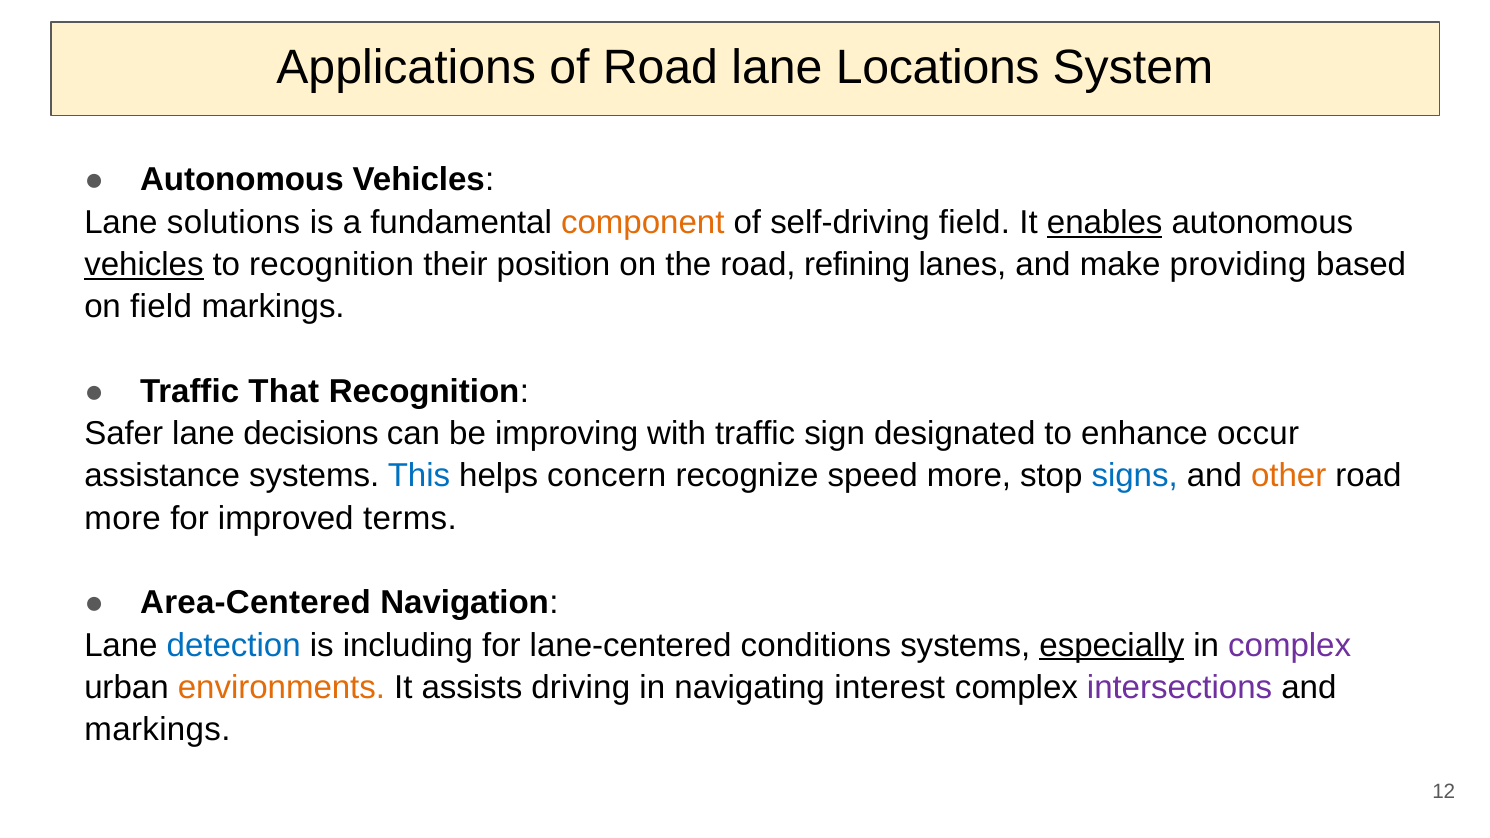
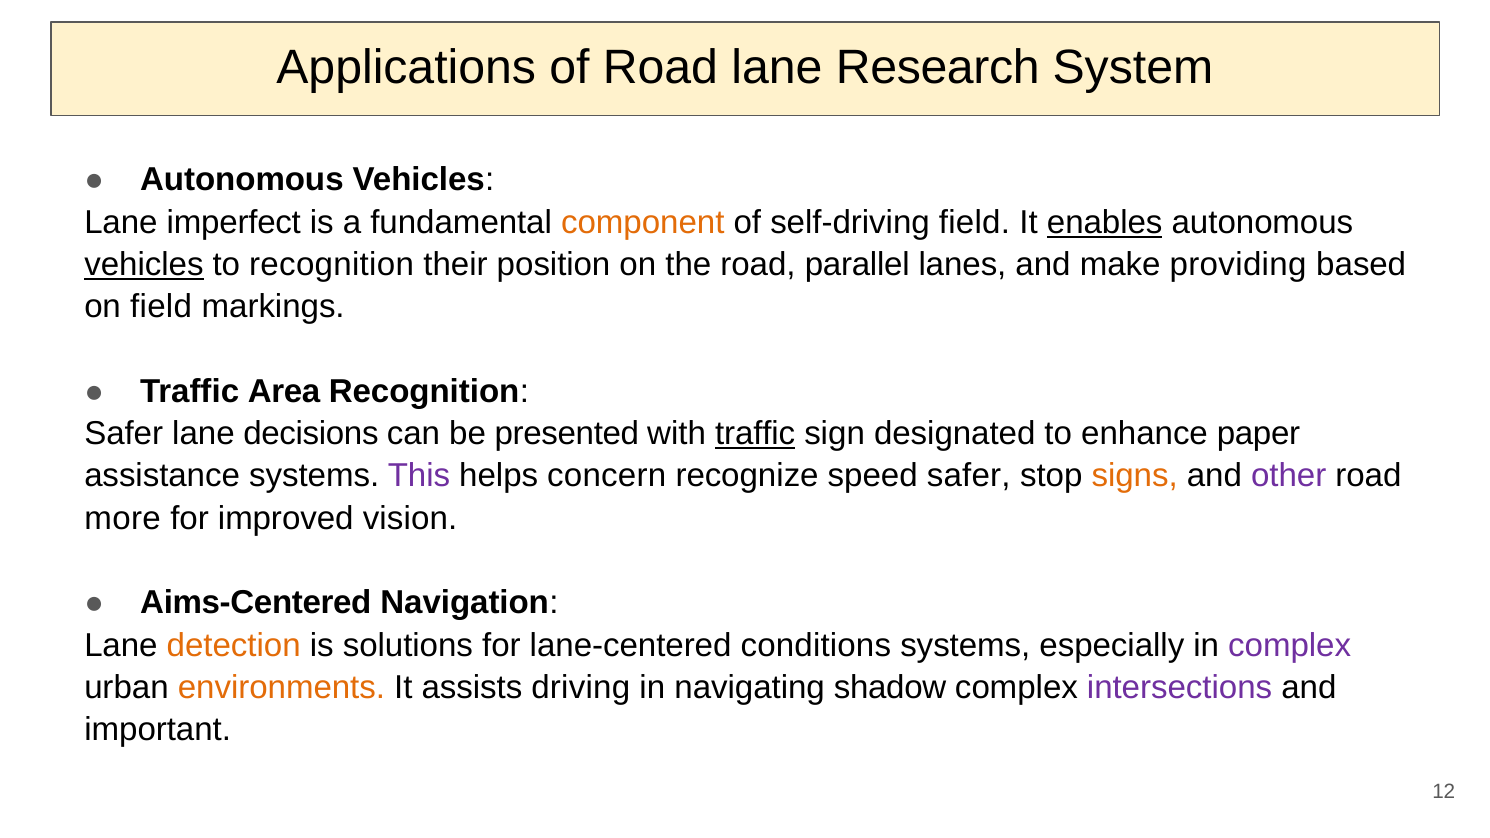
Locations: Locations -> Research (938, 68)
solutions: solutions -> imperfect (234, 222)
refining: refining -> parallel (857, 265)
That: That -> Area (284, 392)
improving: improving -> presented (567, 434)
traffic underline: none -> present (755, 434)
occur: occur -> paper (1258, 434)
This colour: blue -> purple (419, 476)
speed more: more -> safer (969, 476)
signs colour: blue -> orange (1135, 476)
other colour: orange -> purple (1289, 476)
terms: terms -> vision (410, 518)
Area-Centered: Area-Centered -> Aims-Centered (256, 603)
detection colour: blue -> orange (234, 645)
including: including -> solutions (408, 645)
especially underline: present -> none (1112, 645)
interest: interest -> shadow (890, 688)
markings: markings -> important (158, 730)
